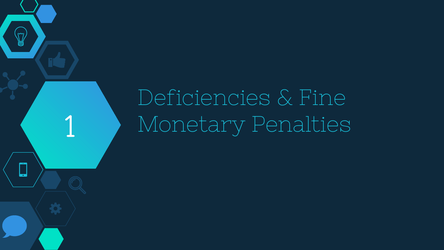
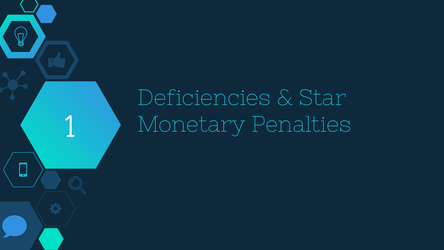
Fine: Fine -> Star (323, 98)
